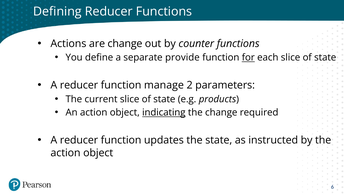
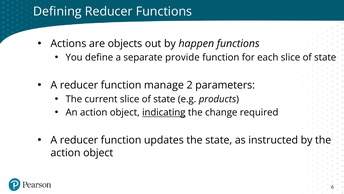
are change: change -> objects (125, 44)
counter: counter -> happen (196, 44)
for underline: present -> none (248, 57)
